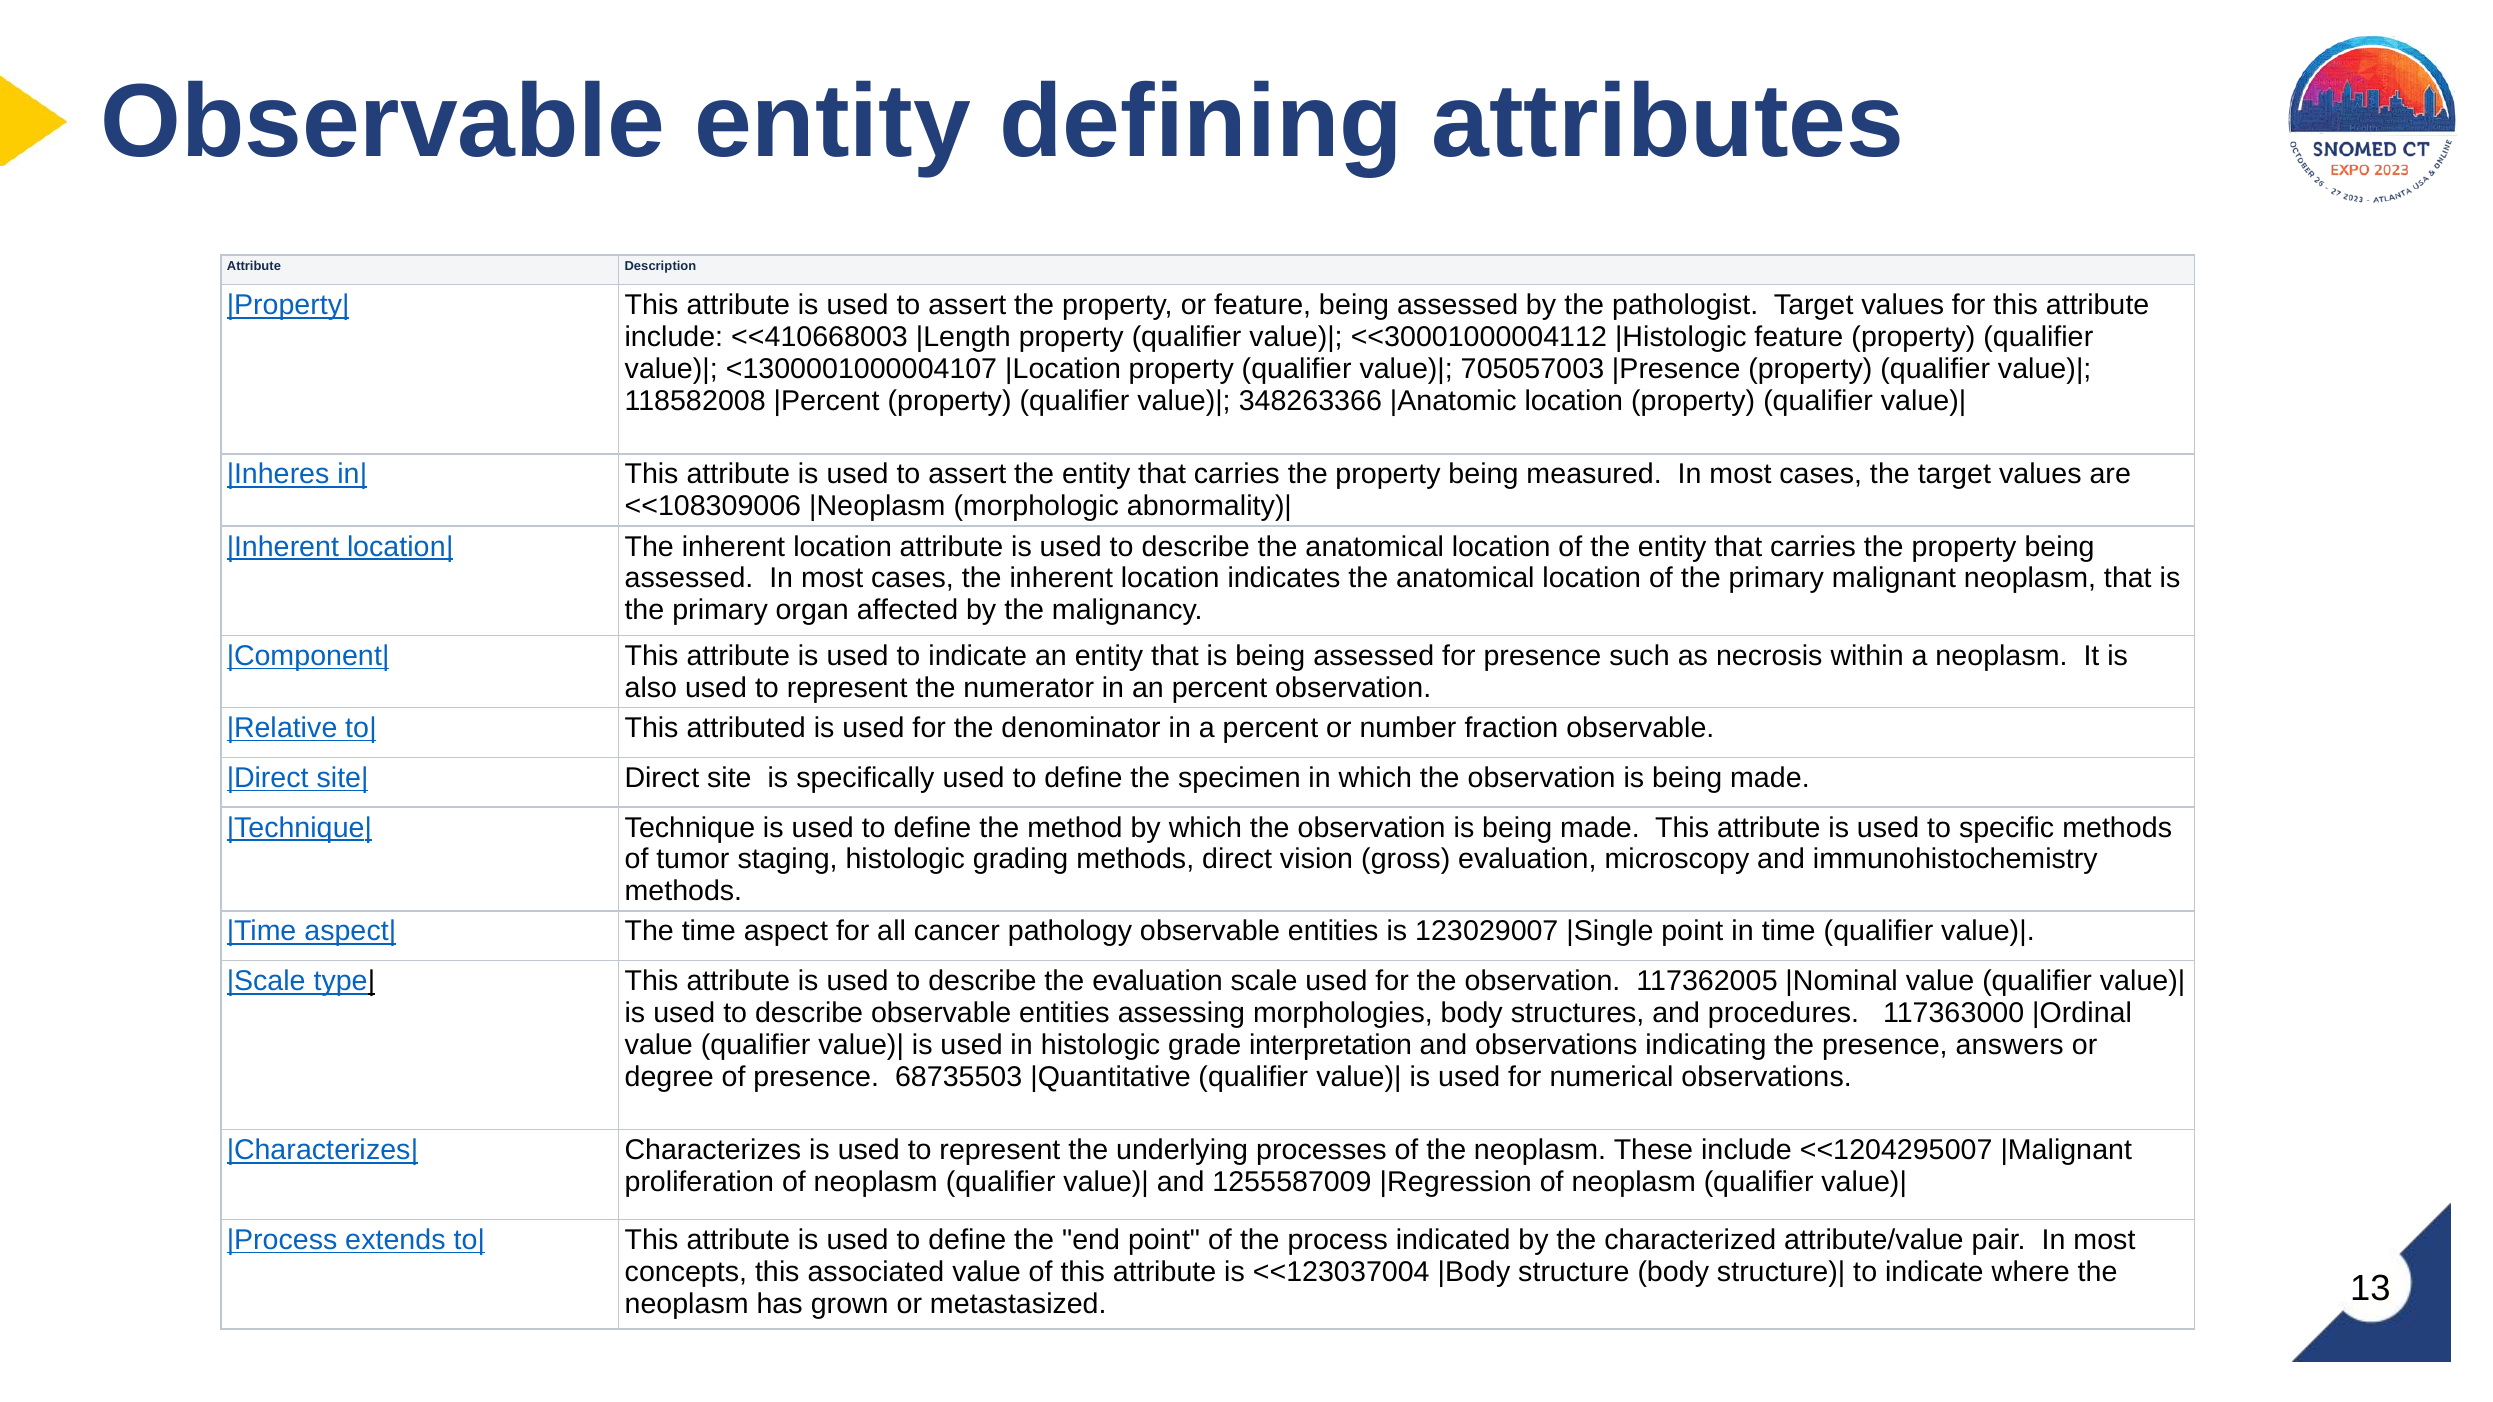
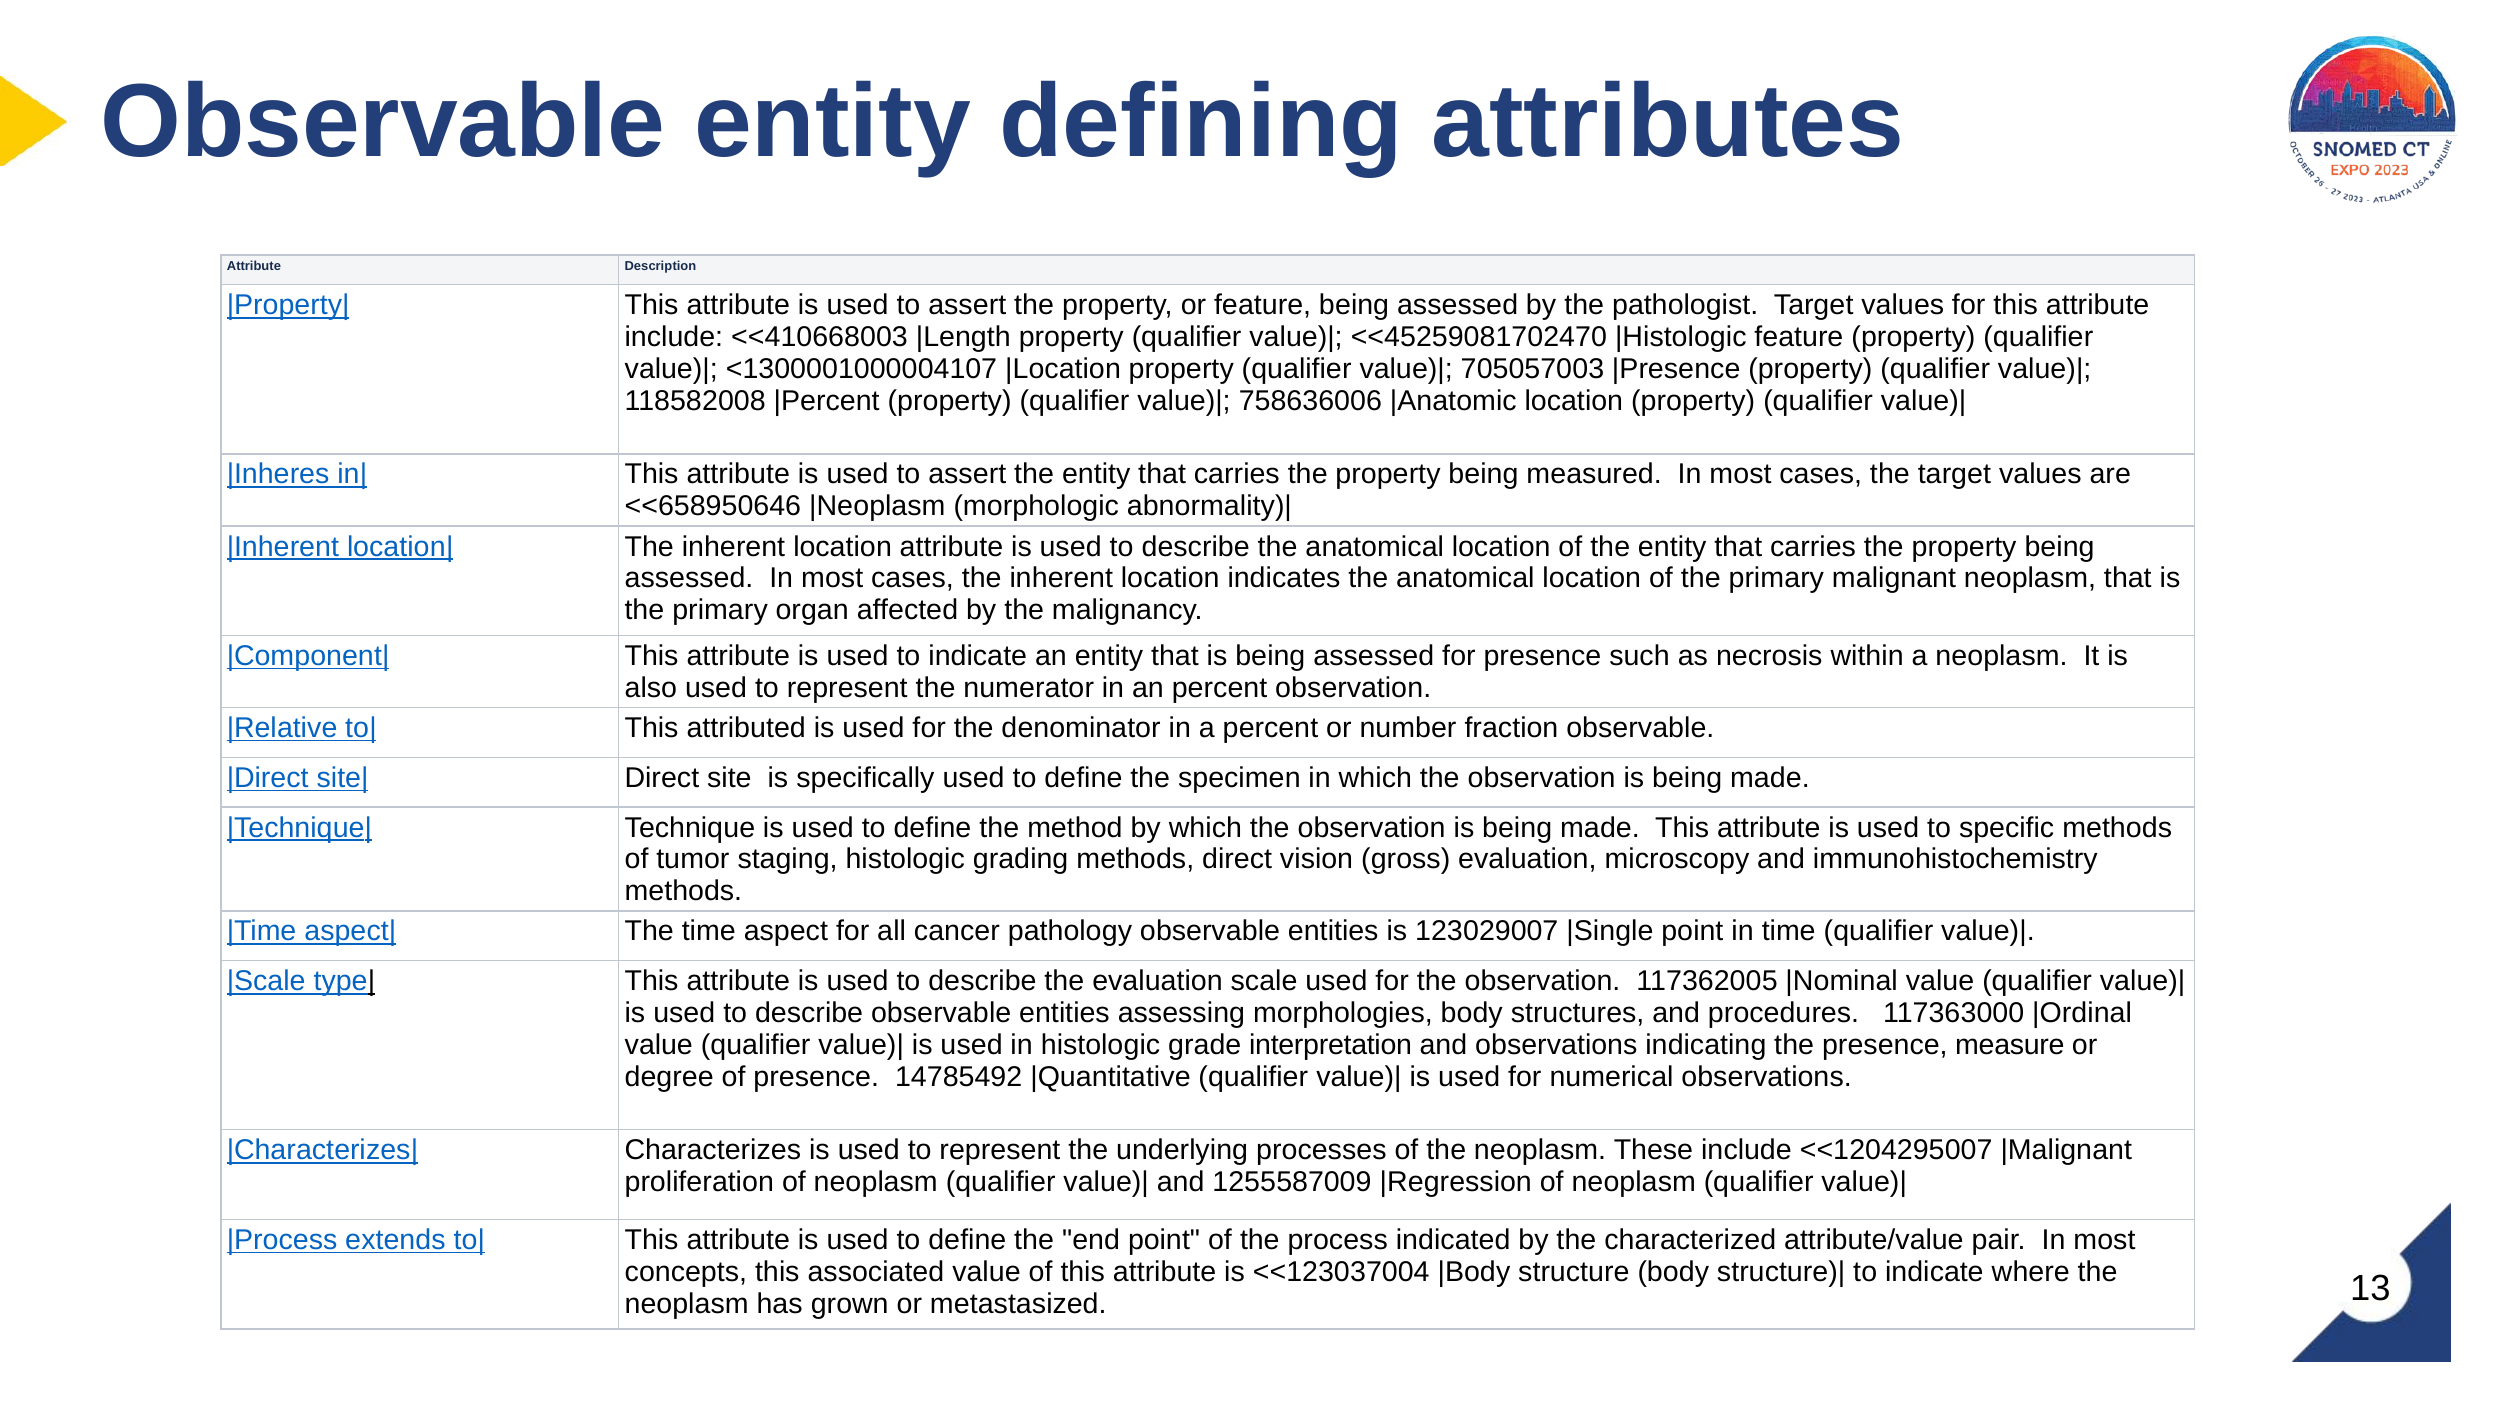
<<30001000004112: <<30001000004112 -> <<45259081702470 (1479, 337)
348263366: 348263366 -> 758636006 (1310, 401)
<<108309006: <<108309006 -> <<658950646 (713, 506)
answers: answers -> measure (2010, 1045)
68735503: 68735503 -> 14785492 (959, 1077)
